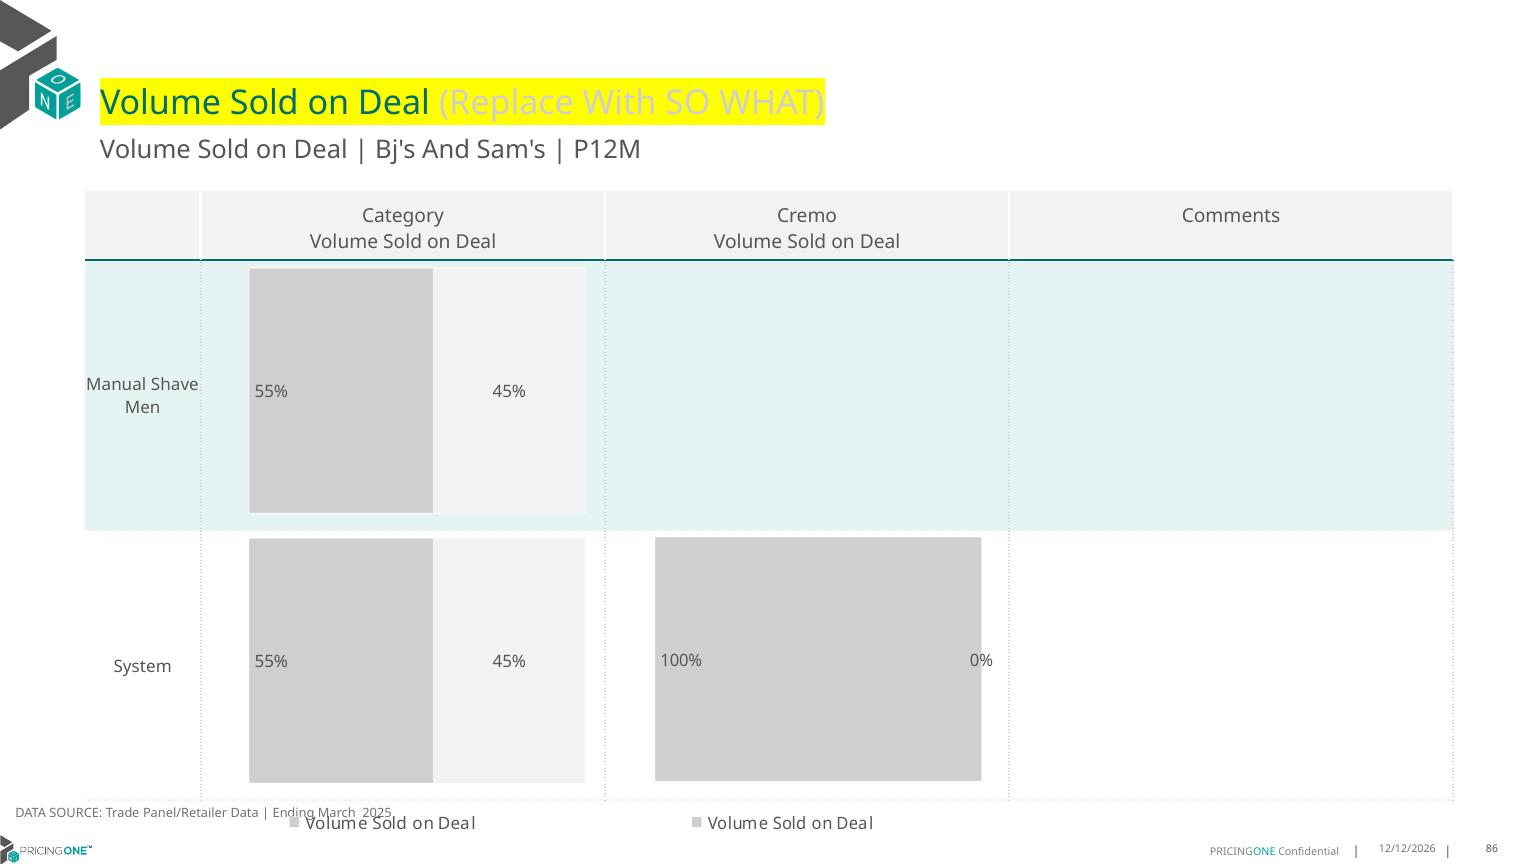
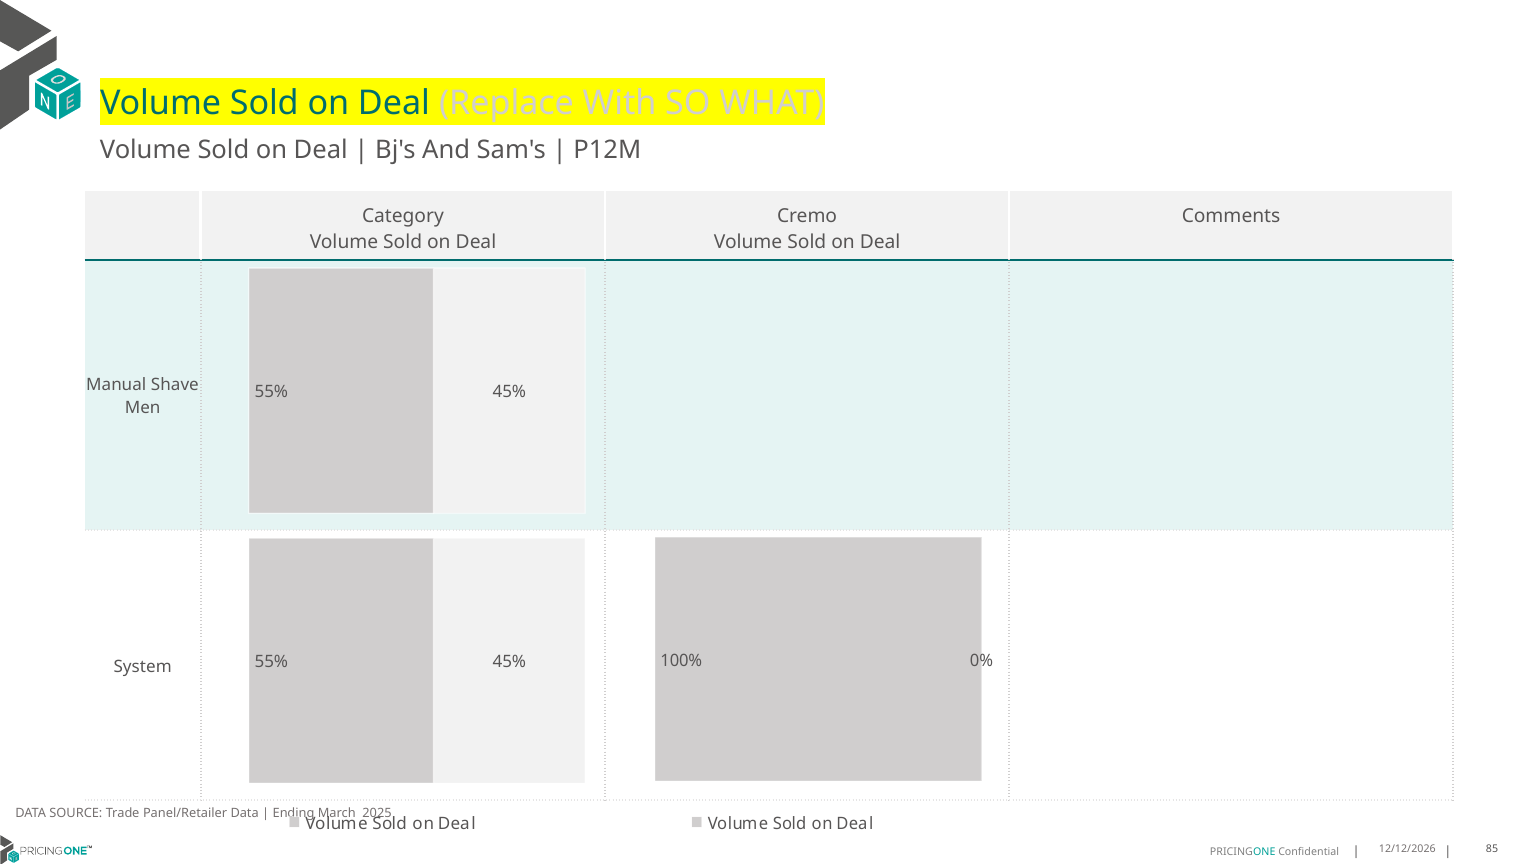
86: 86 -> 85 (1492, 850)
